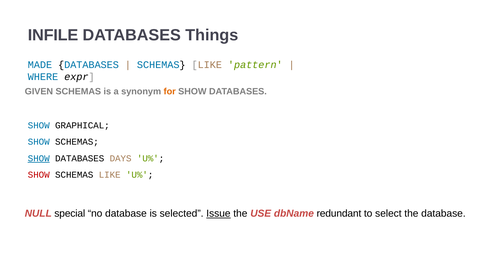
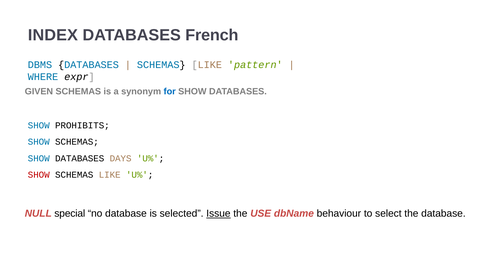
INFILE: INFILE -> INDEX (53, 35)
Things: Things -> French (212, 35)
MADE: MADE -> DBMS (40, 65)
for colour: orange -> blue (170, 92)
GRAPHICAL: GRAPHICAL -> PROHIBITS (82, 125)
SHOW underline: present -> none (39, 158)
redundant: redundant -> behaviour (339, 213)
